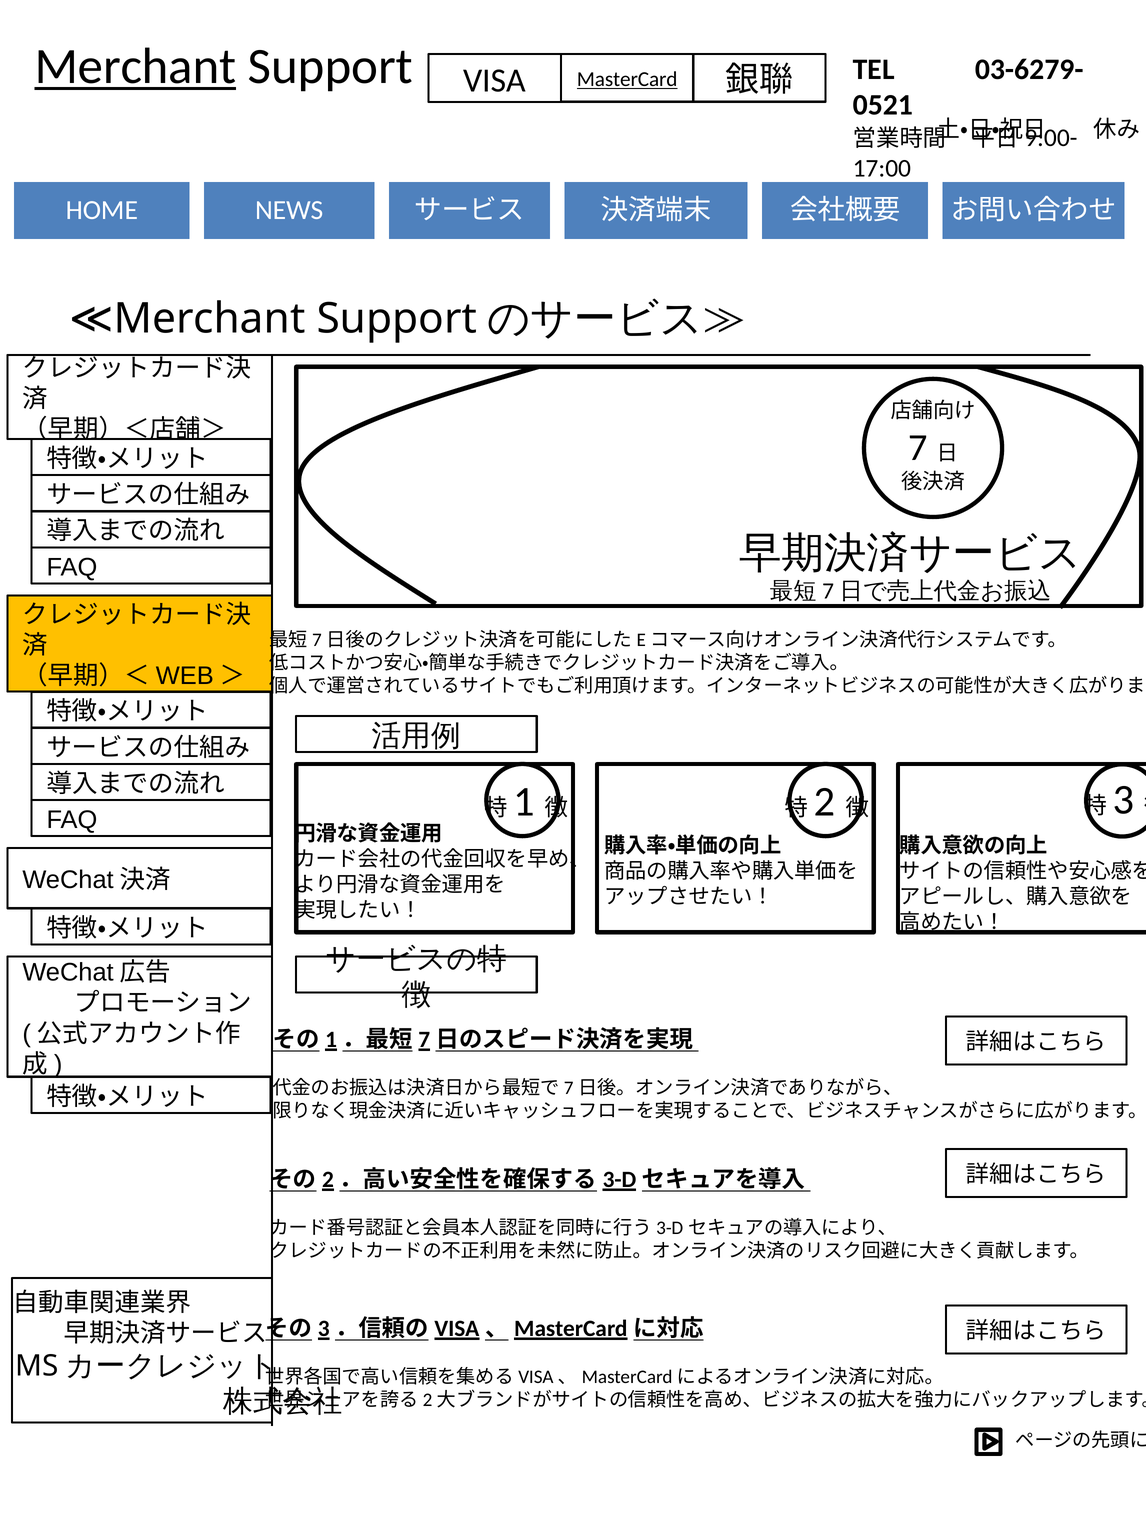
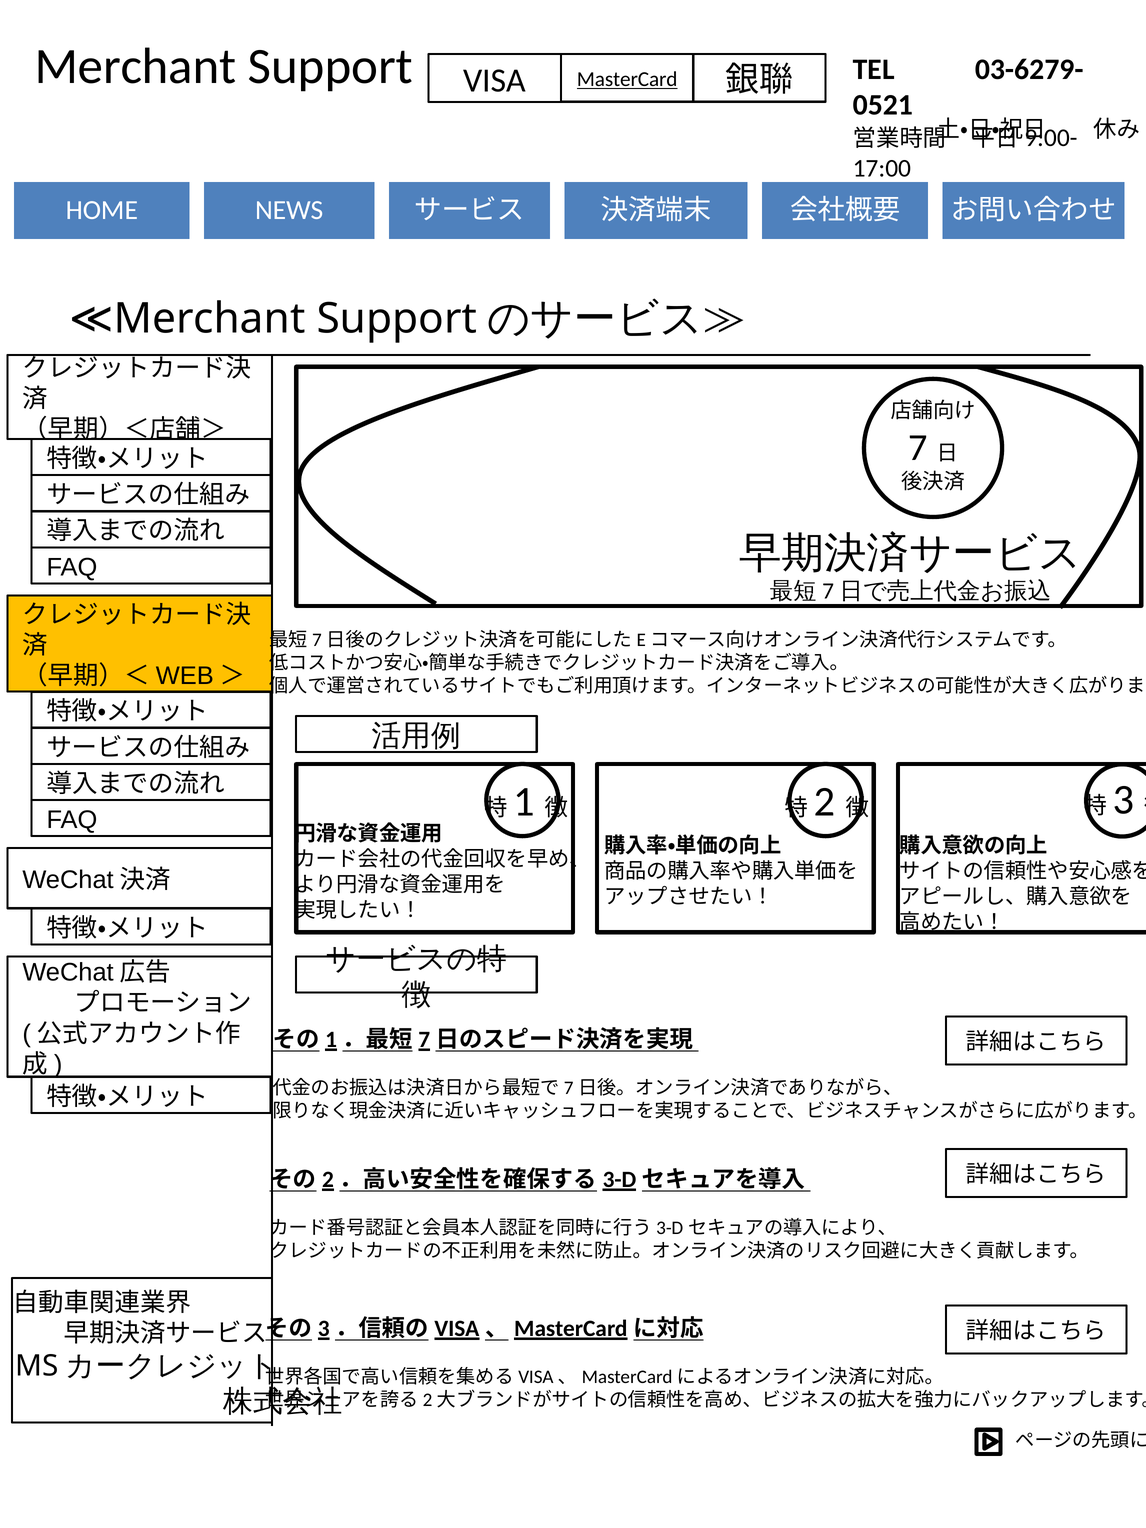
Merchant underline: present -> none (135, 67)
